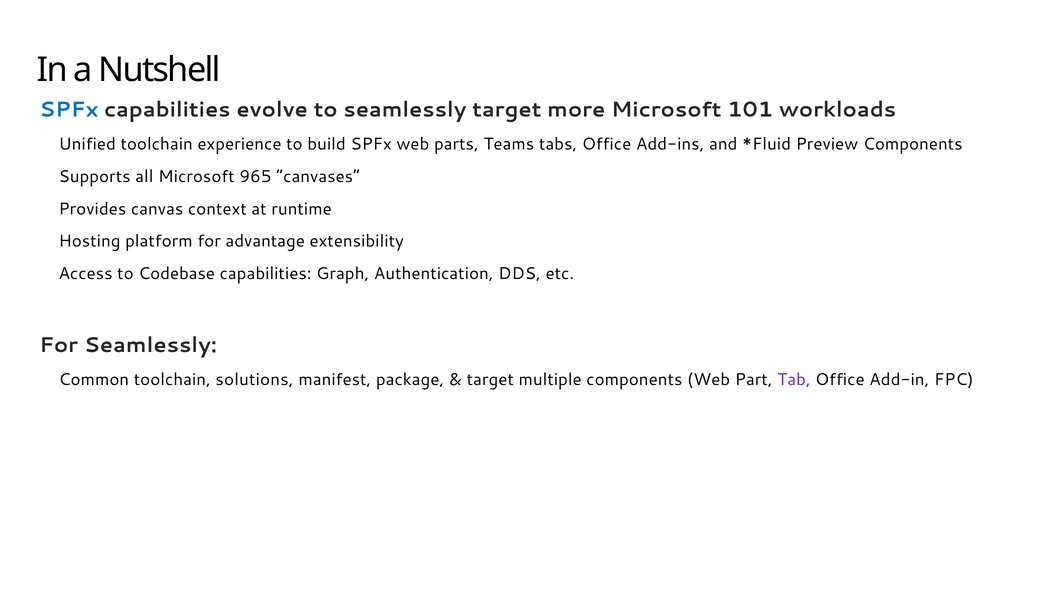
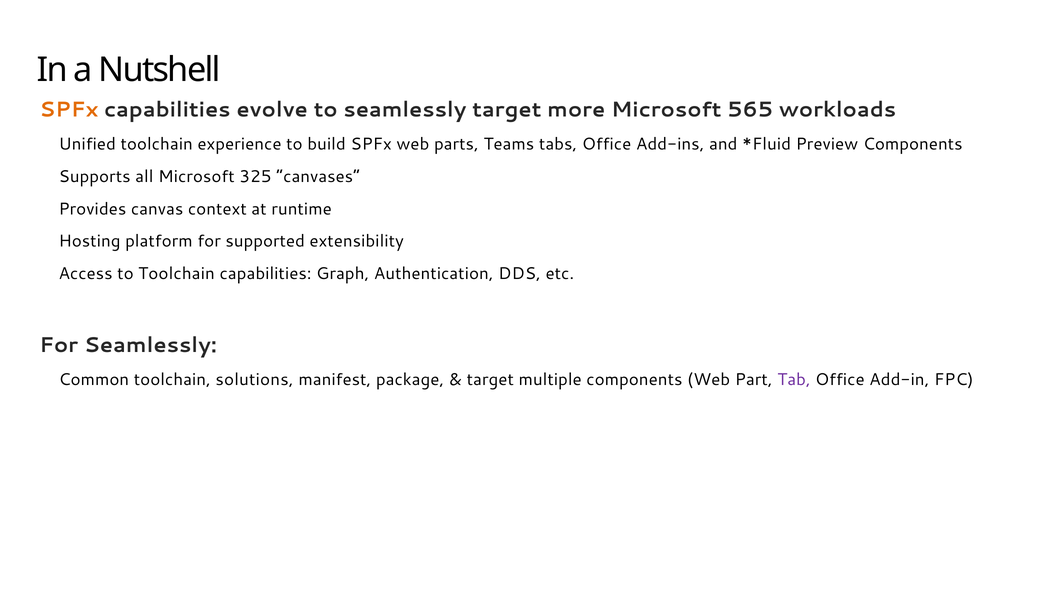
SPFx colour: blue -> orange (69, 110)
101: 101 -> 565 (750, 110)
965: 965 -> 325 (255, 177)
advantage: advantage -> supported (265, 241)
to Codebase: Codebase -> Toolchain (177, 273)
